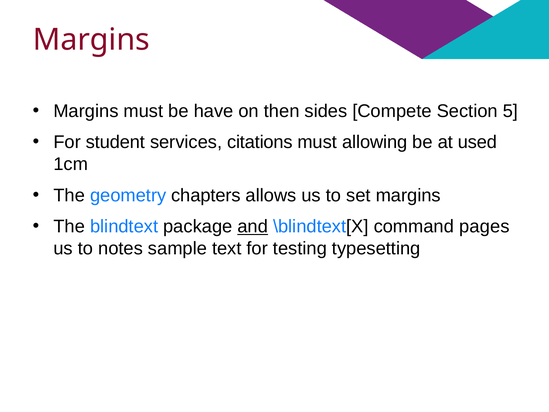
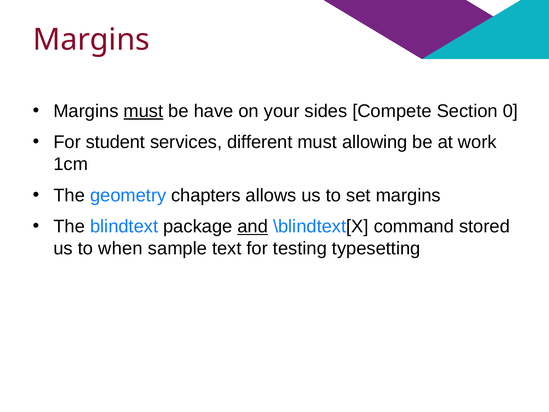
must underline: none -> present (143, 111)
then: then -> your (282, 111)
5: 5 -> 0 (510, 111)
citations: citations -> different (260, 142)
used: used -> work (477, 142)
pages: pages -> stored (484, 226)
notes: notes -> when (120, 248)
